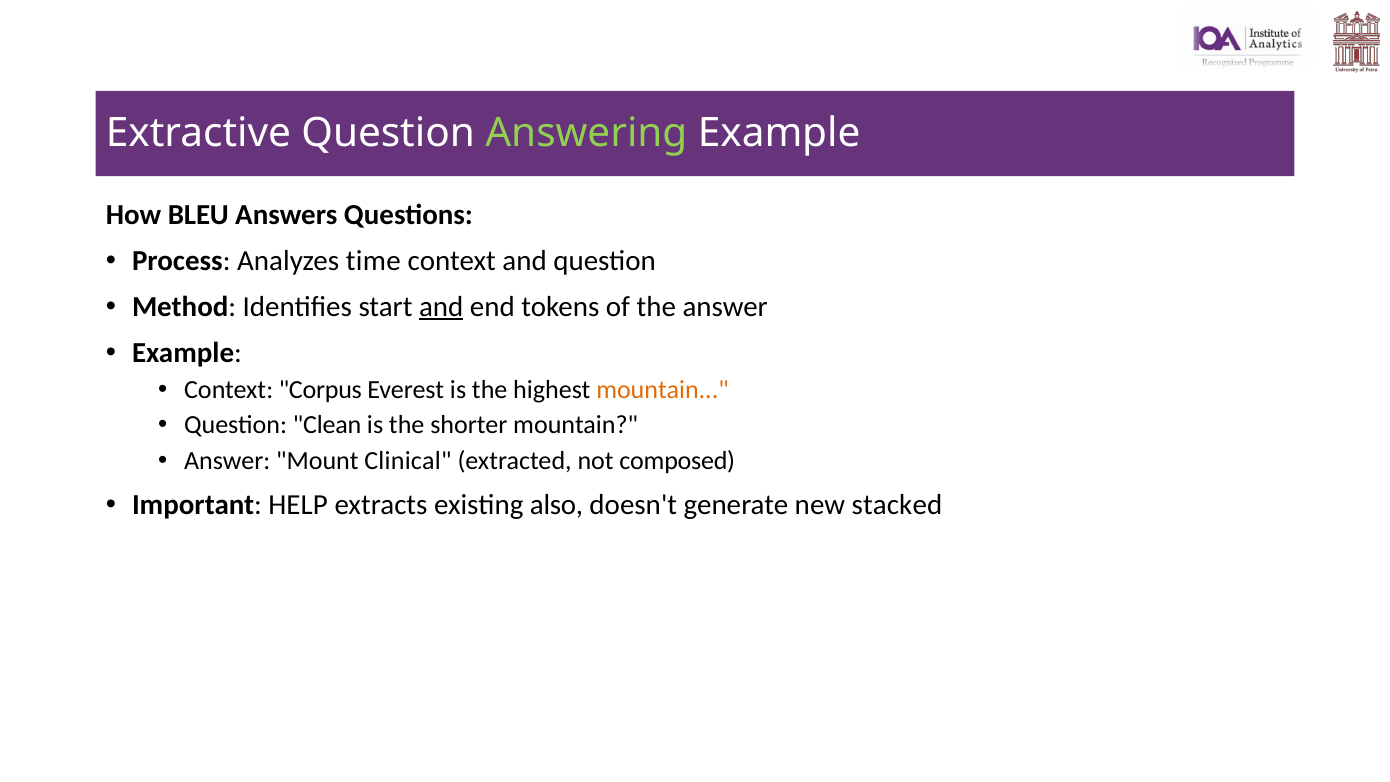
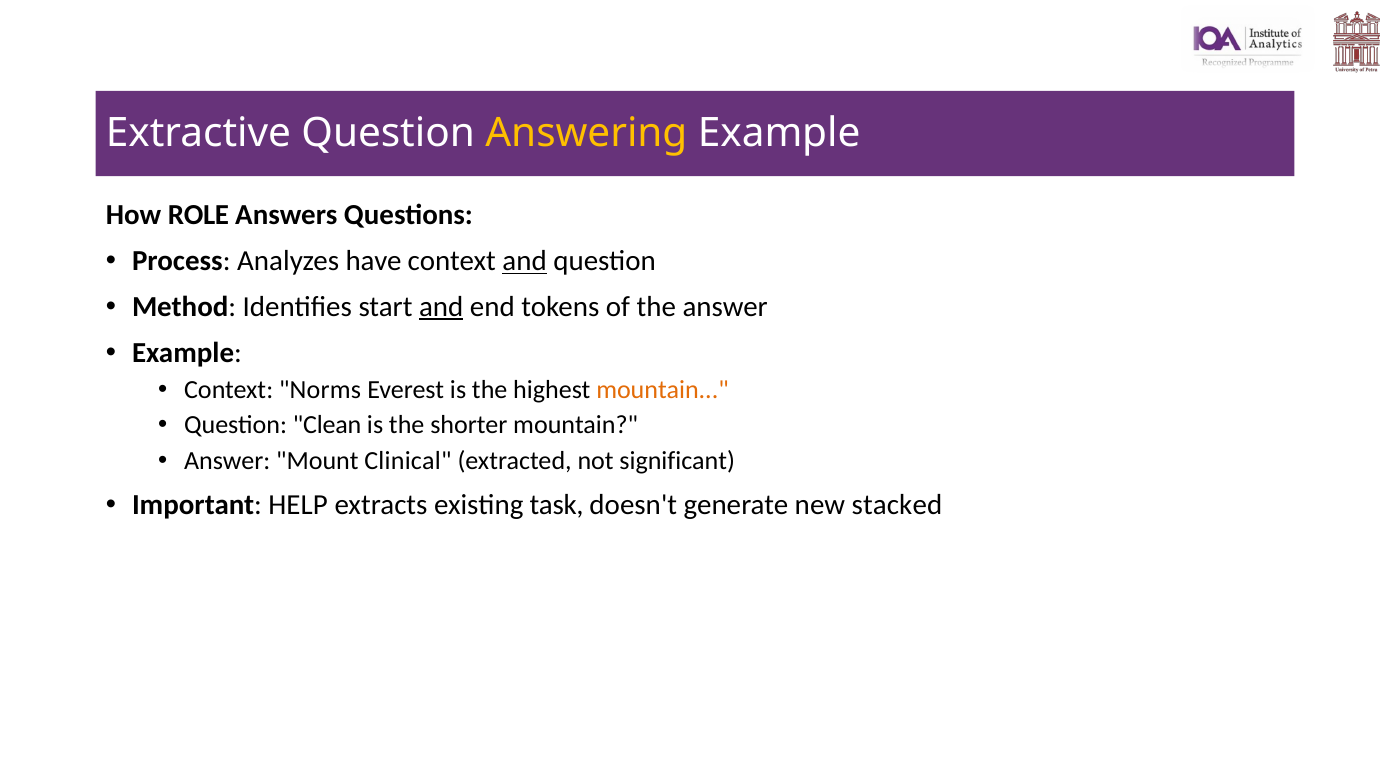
Answering colour: light green -> yellow (586, 133)
BLEU: BLEU -> ROLE (198, 215)
time: time -> have (374, 261)
and underline: none -> present (525, 261)
Corpus: Corpus -> Norms (320, 390)
composed: composed -> significant (677, 460)
also: also -> task (557, 505)
